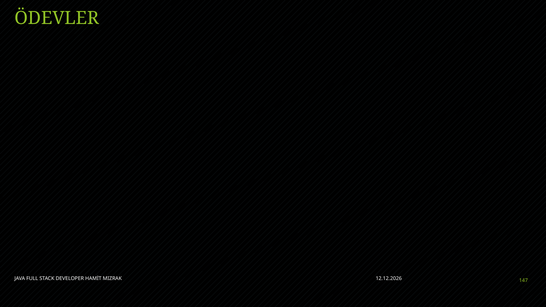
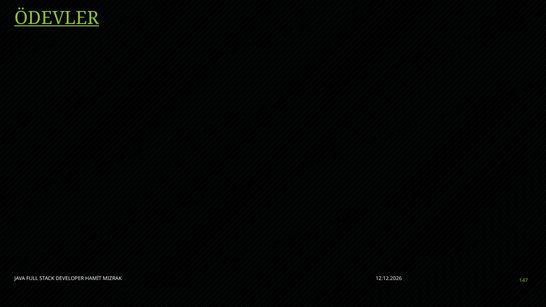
ÖDEVLER underline: none -> present (57, 18)
